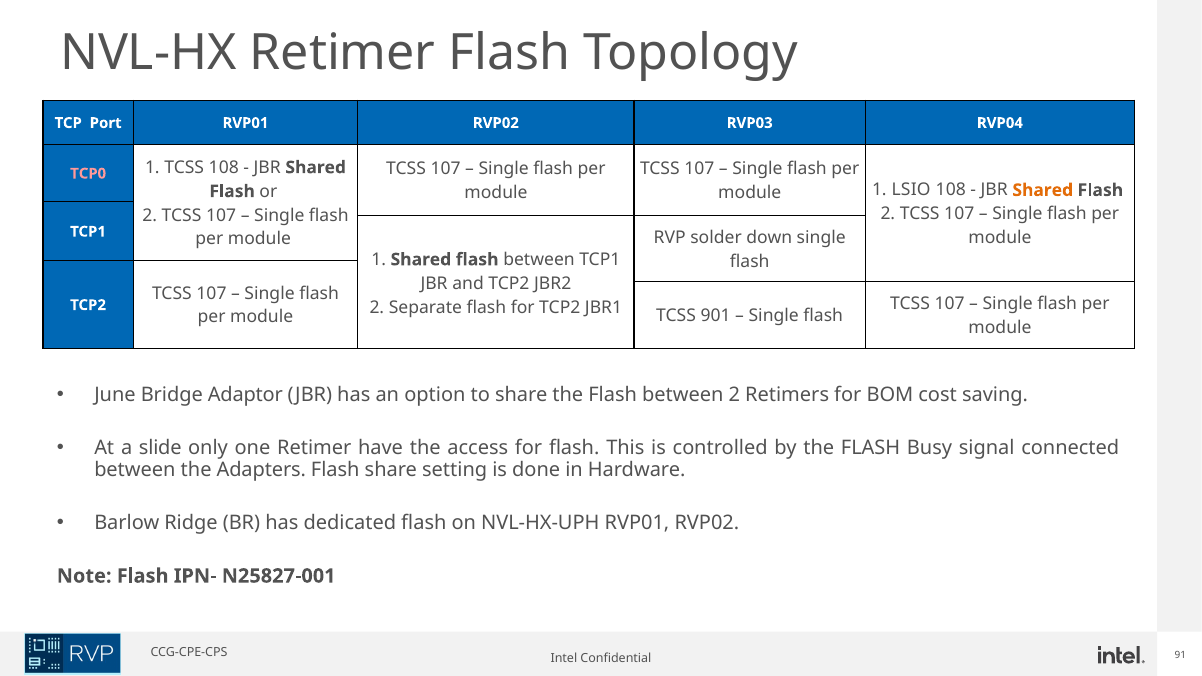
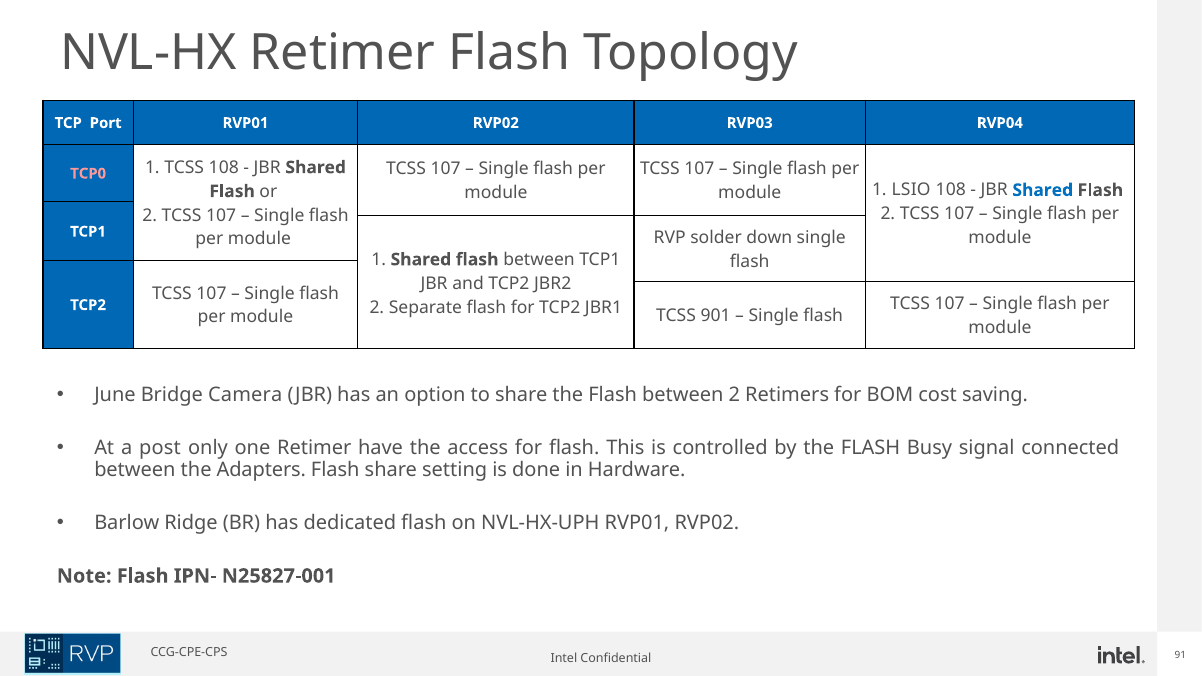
Shared colour: orange -> blue (1043, 190)
Adaptor: Adaptor -> Camera (245, 395)
slide: slide -> post (160, 448)
